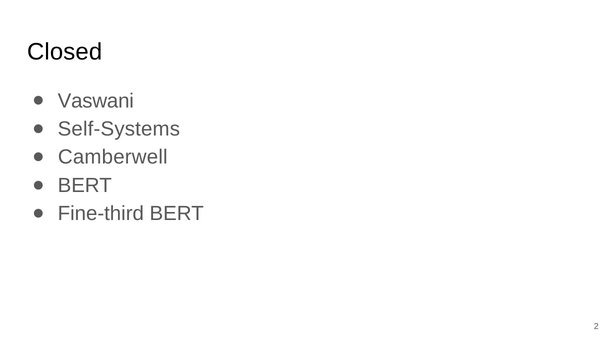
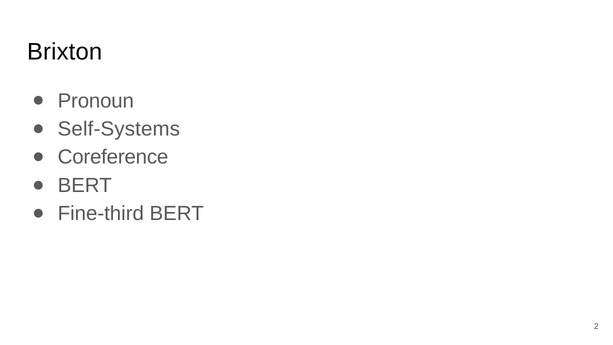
Closed: Closed -> Brixton (65, 52)
Vaswani: Vaswani -> Pronoun (96, 101)
Camberwell: Camberwell -> Coreference (113, 157)
